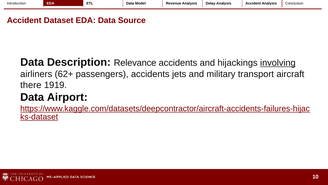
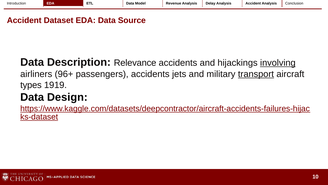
62+: 62+ -> 96+ (64, 74)
transport underline: none -> present (256, 74)
there: there -> types (31, 85)
Airport: Airport -> Design (67, 97)
